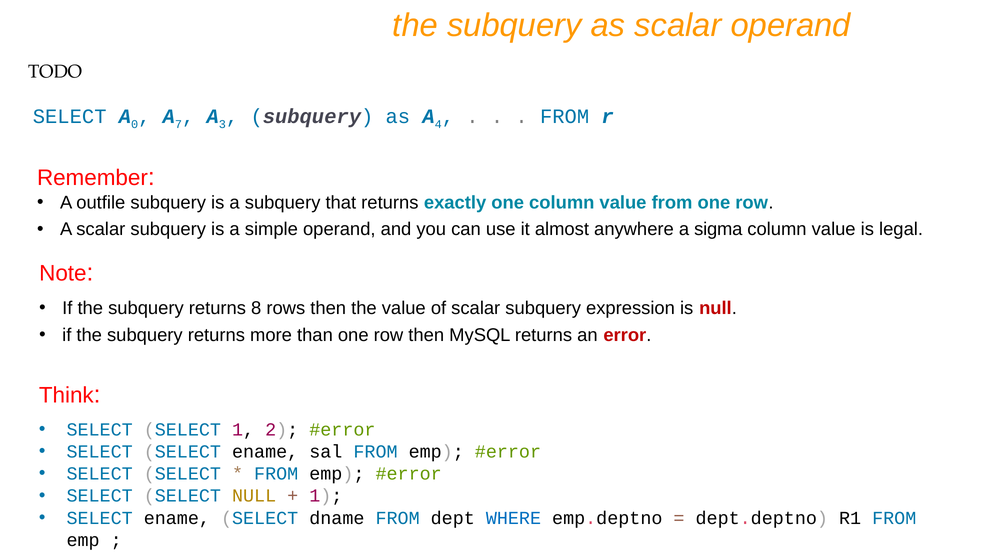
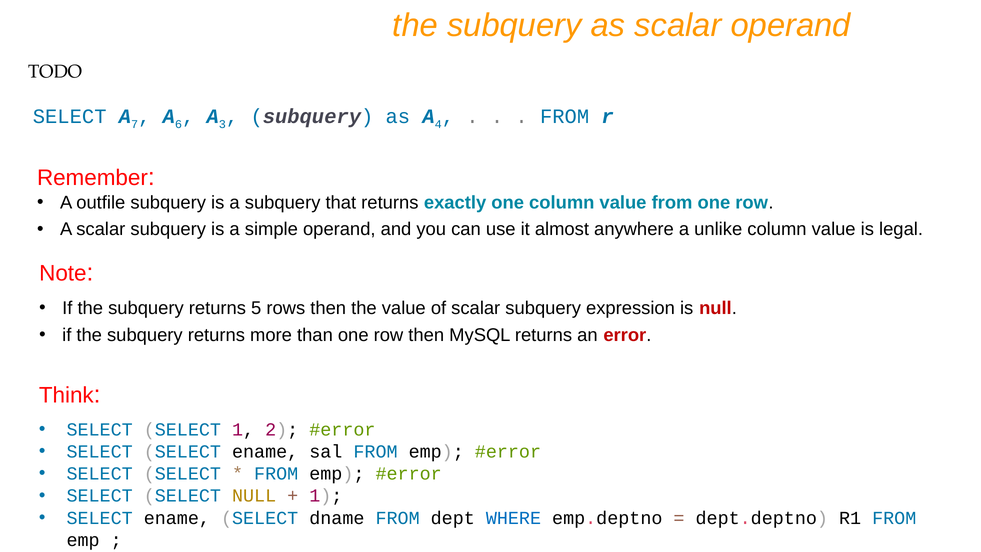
0: 0 -> 7 (135, 124)
7: 7 -> 6 (179, 124)
sigma: sigma -> unlike (718, 229)
8: 8 -> 5 (256, 308)
